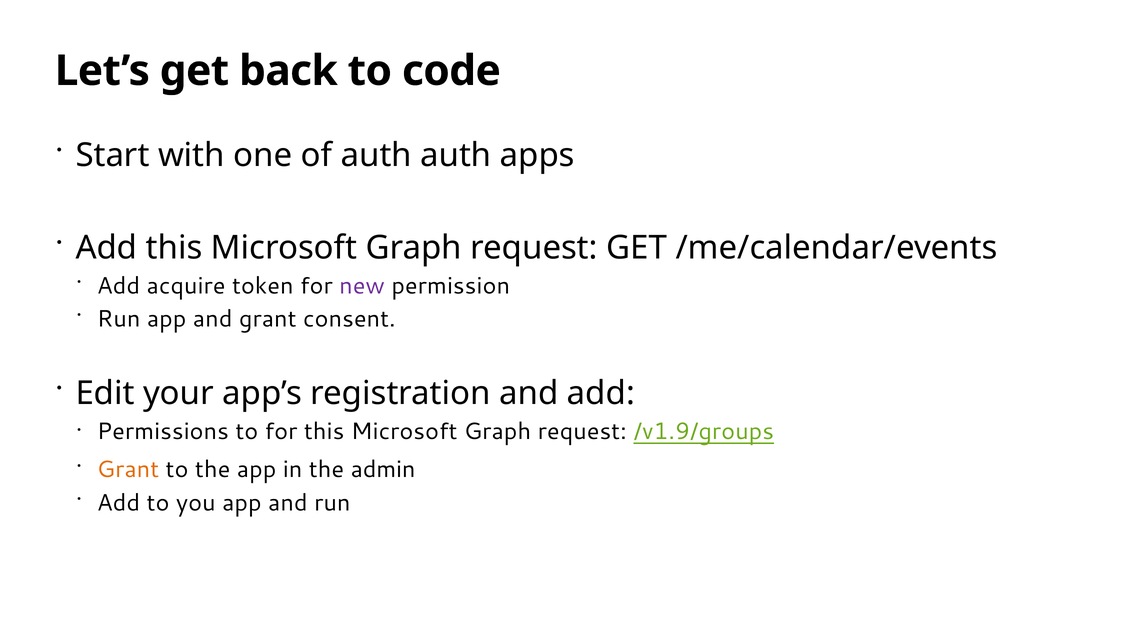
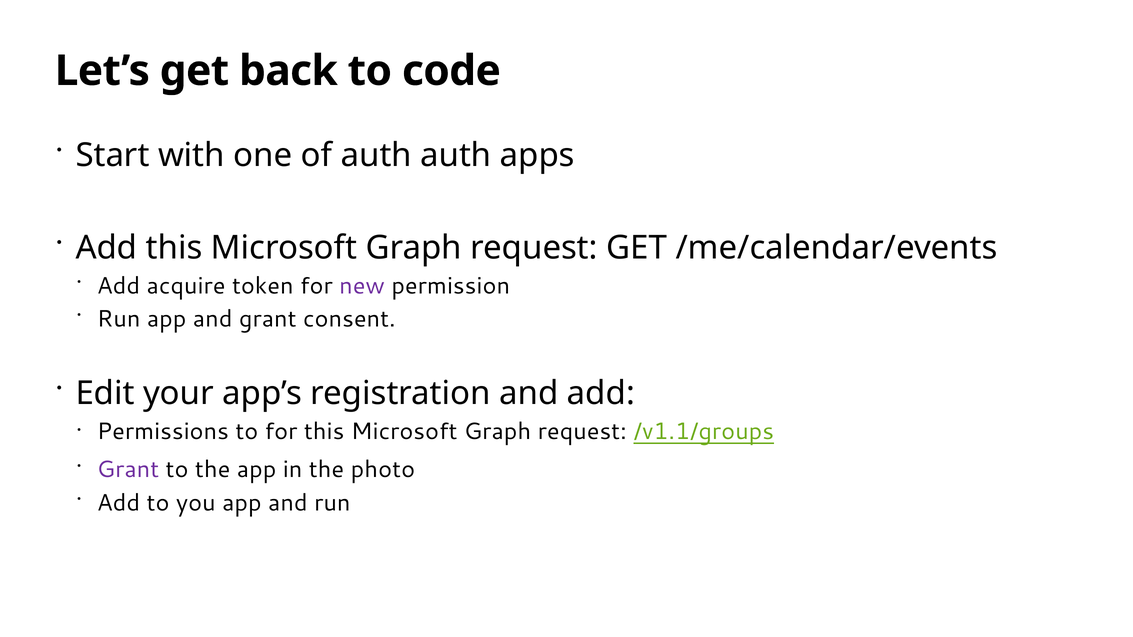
/v1.9/groups: /v1.9/groups -> /v1.1/groups (704, 432)
Grant colour: orange -> purple (128, 470)
admin: admin -> photo (383, 470)
